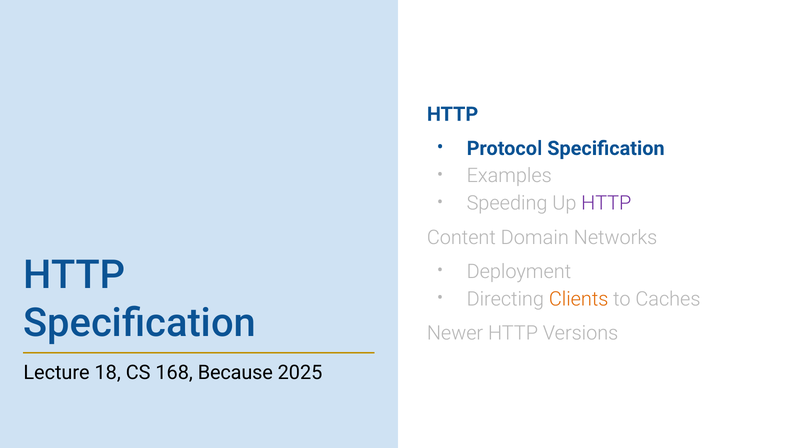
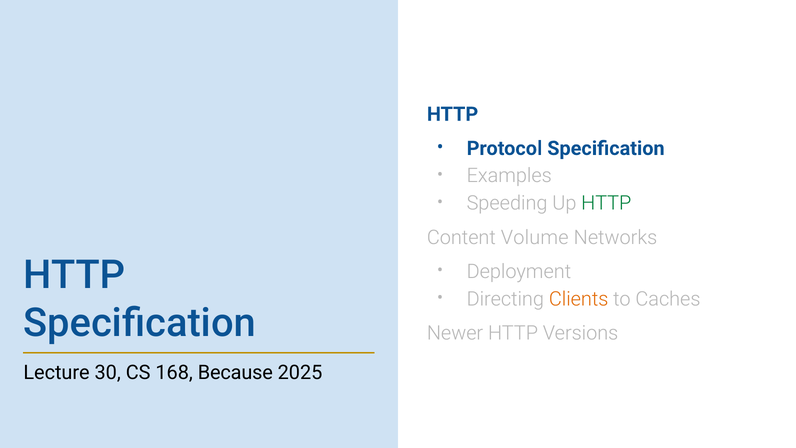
HTTP colour: purple -> green (606, 203)
Domain: Domain -> Volume (535, 237)
18: 18 -> 30 (108, 373)
